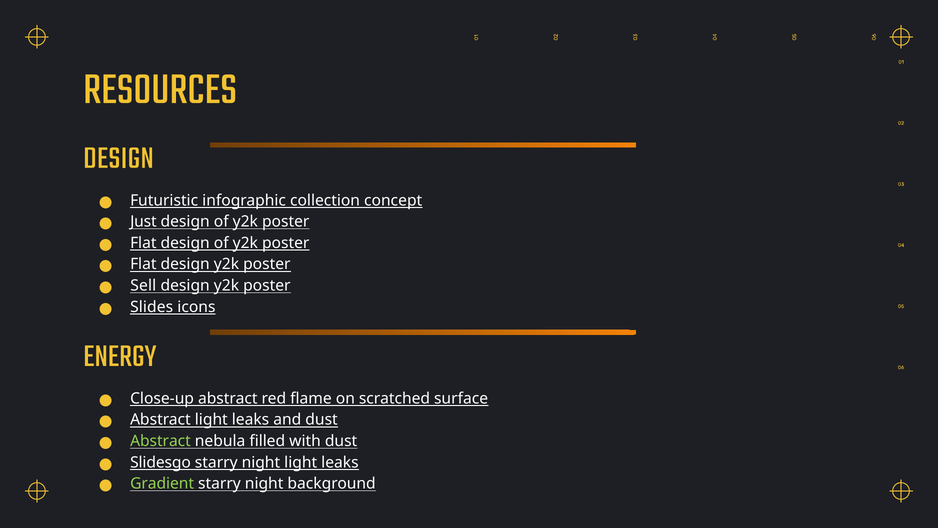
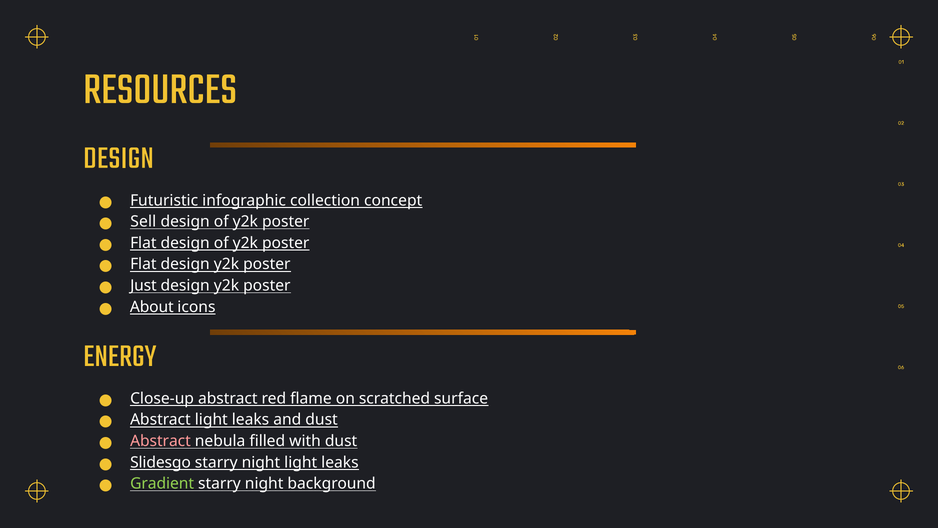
Just: Just -> Sell (143, 222)
Sell: Sell -> Just (143, 285)
Slides: Slides -> About (152, 307)
Abstract colour: light green -> pink (160, 441)
